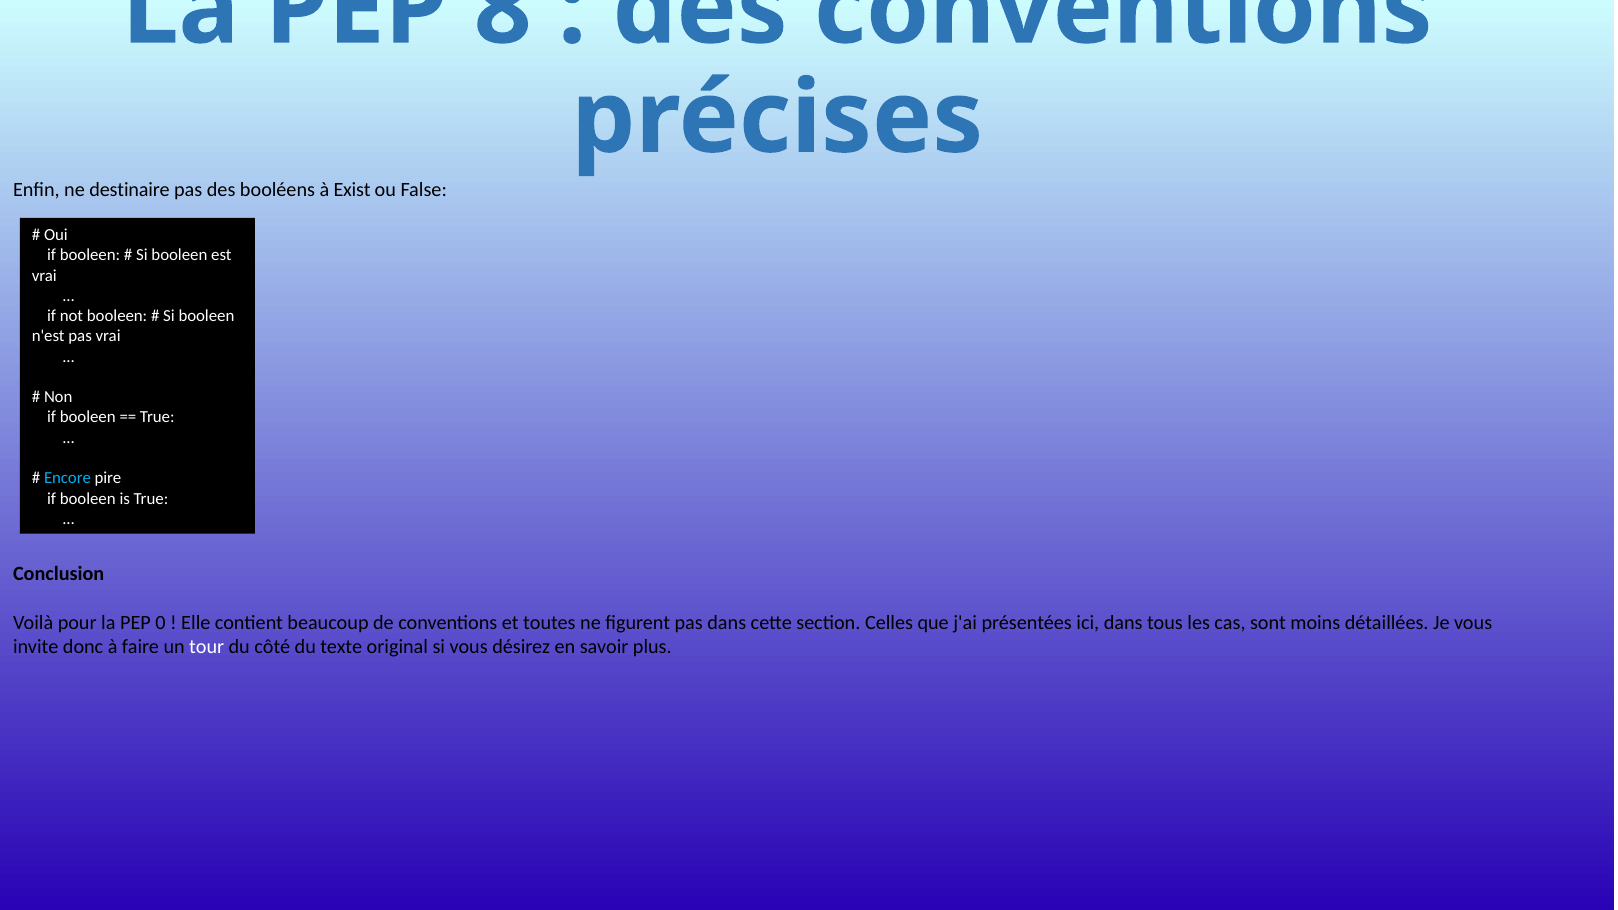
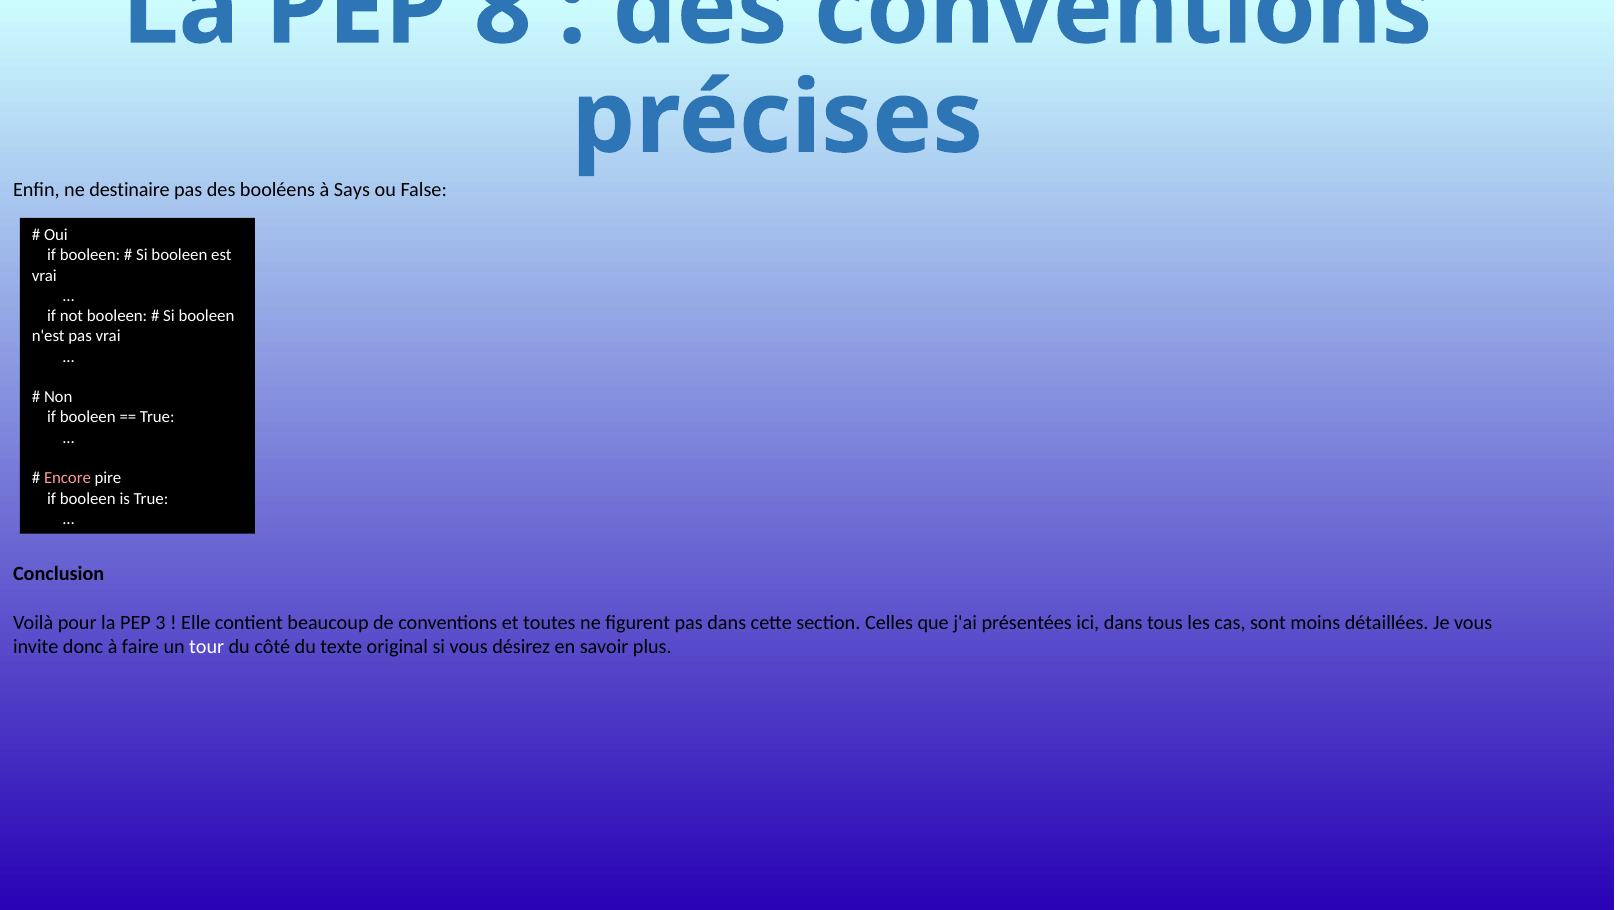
Exist: Exist -> Says (352, 190)
Encore colour: light blue -> pink (67, 478)
0: 0 -> 3 (161, 623)
